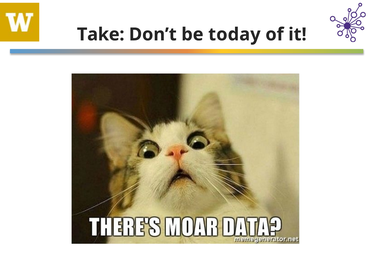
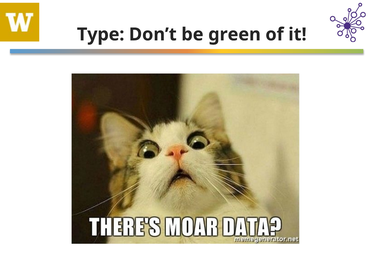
Take: Take -> Type (101, 34)
today: today -> green (235, 34)
